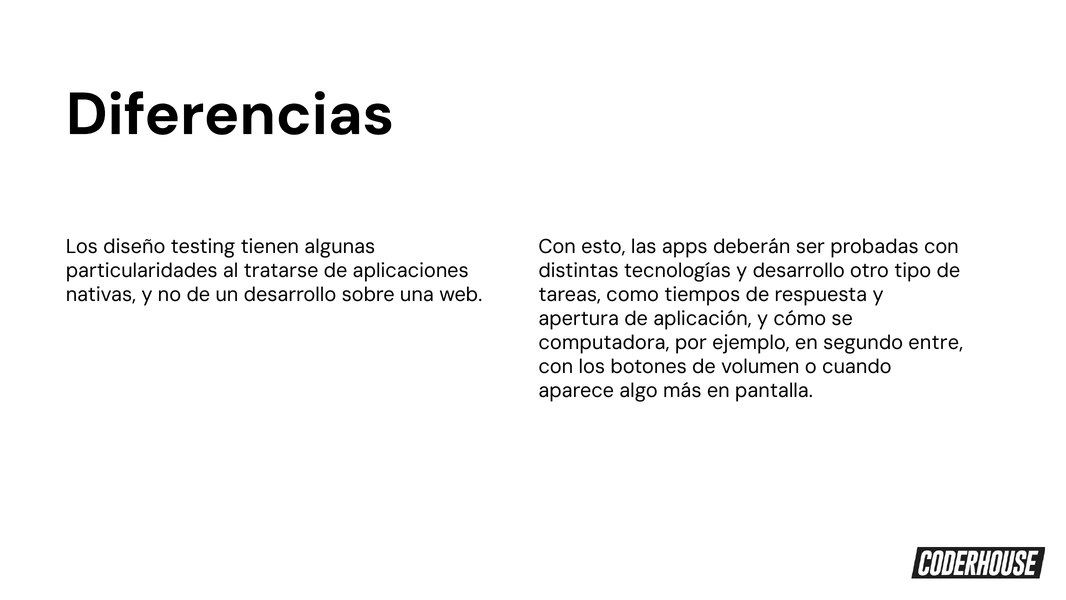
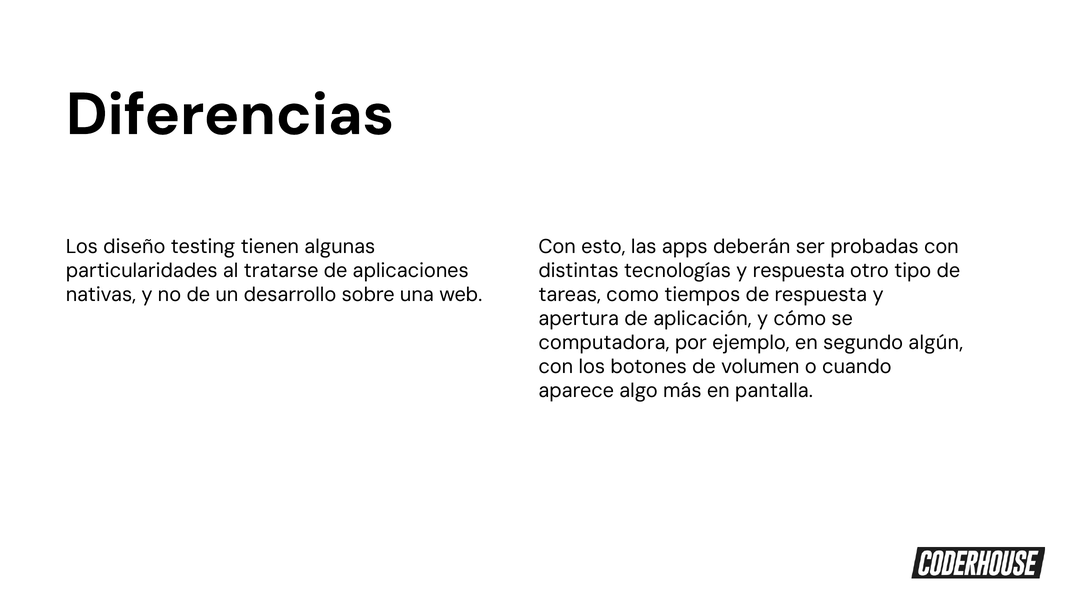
y desarrollo: desarrollo -> respuesta (799, 270)
entre: entre -> algún (936, 342)
